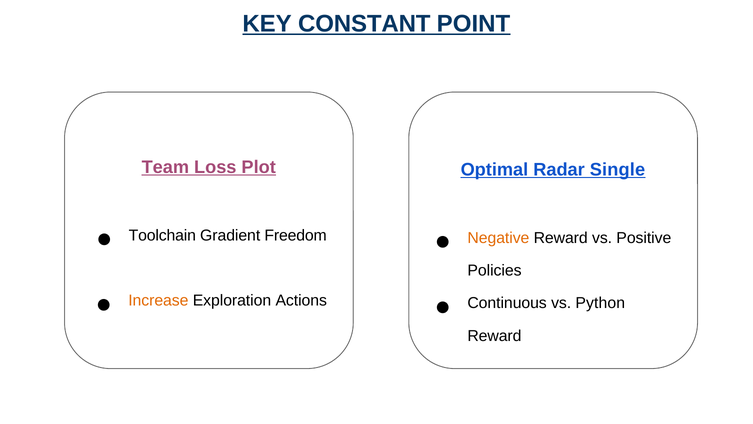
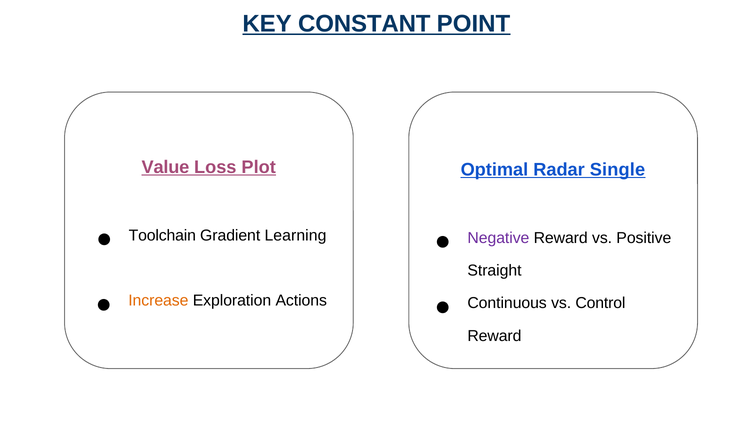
Team: Team -> Value (165, 167)
Freedom: Freedom -> Learning (295, 235)
Negative colour: orange -> purple (498, 238)
Policies: Policies -> Straight (494, 270)
Python: Python -> Control (600, 303)
